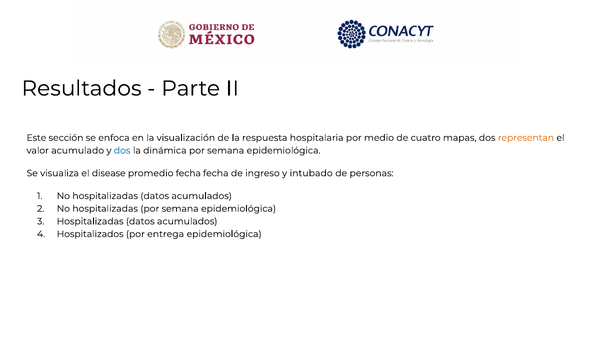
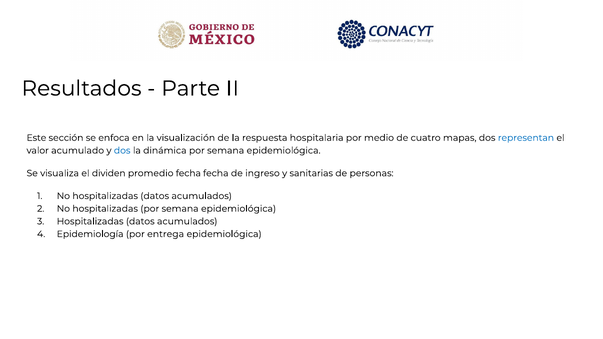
representan colour: orange -> blue (526, 138)
disease: disease -> dividen (109, 173)
intubado: intubado -> sanitarias (311, 173)
Hospitalizados: Hospitalizados -> Epidemiología (90, 234)
